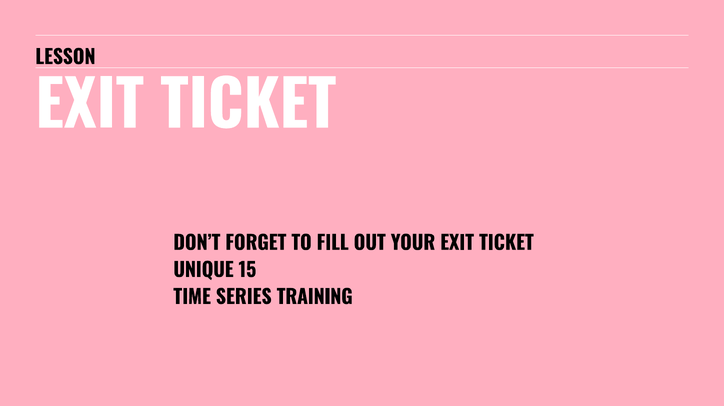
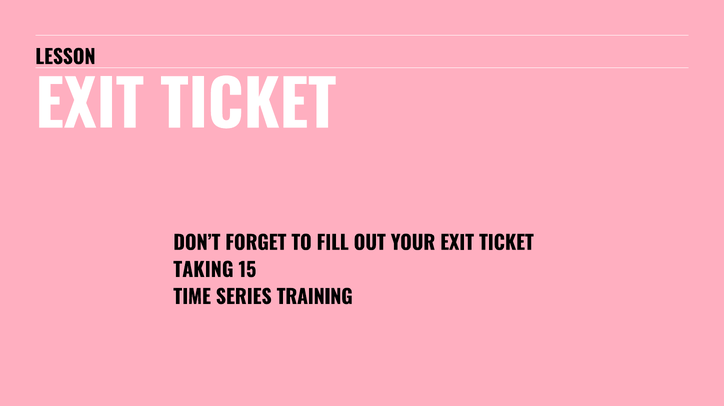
UNIQUE: UNIQUE -> TAKING (203, 271)
